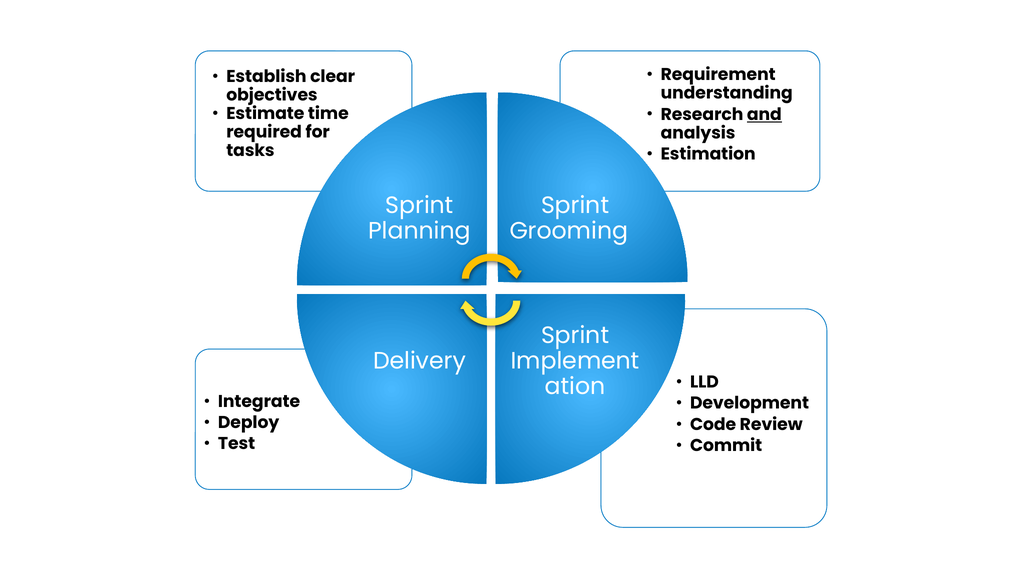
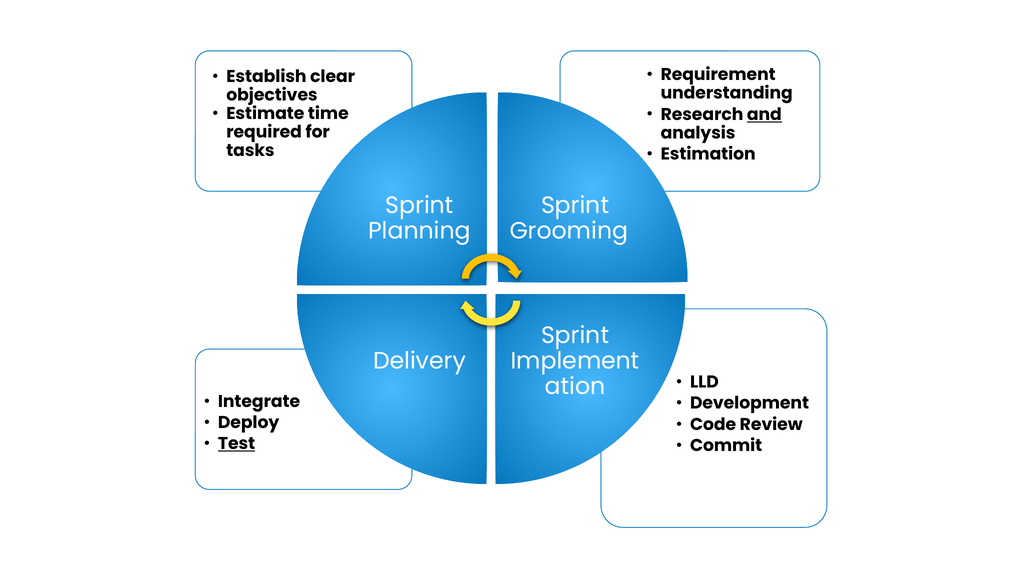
Test underline: none -> present (237, 444)
